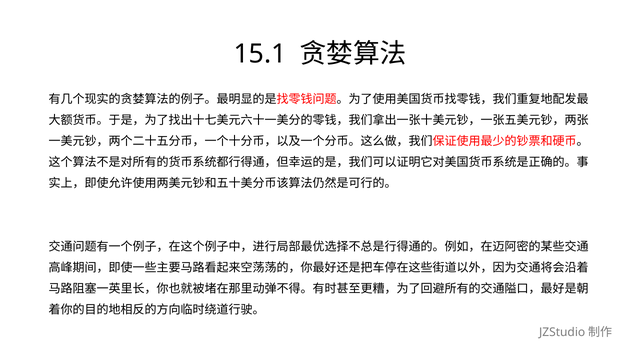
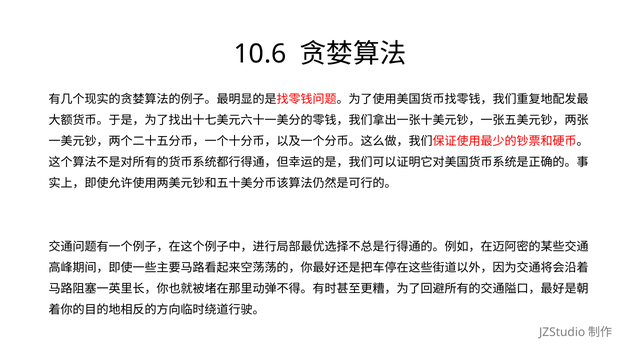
15.1: 15.1 -> 10.6 (260, 54)
